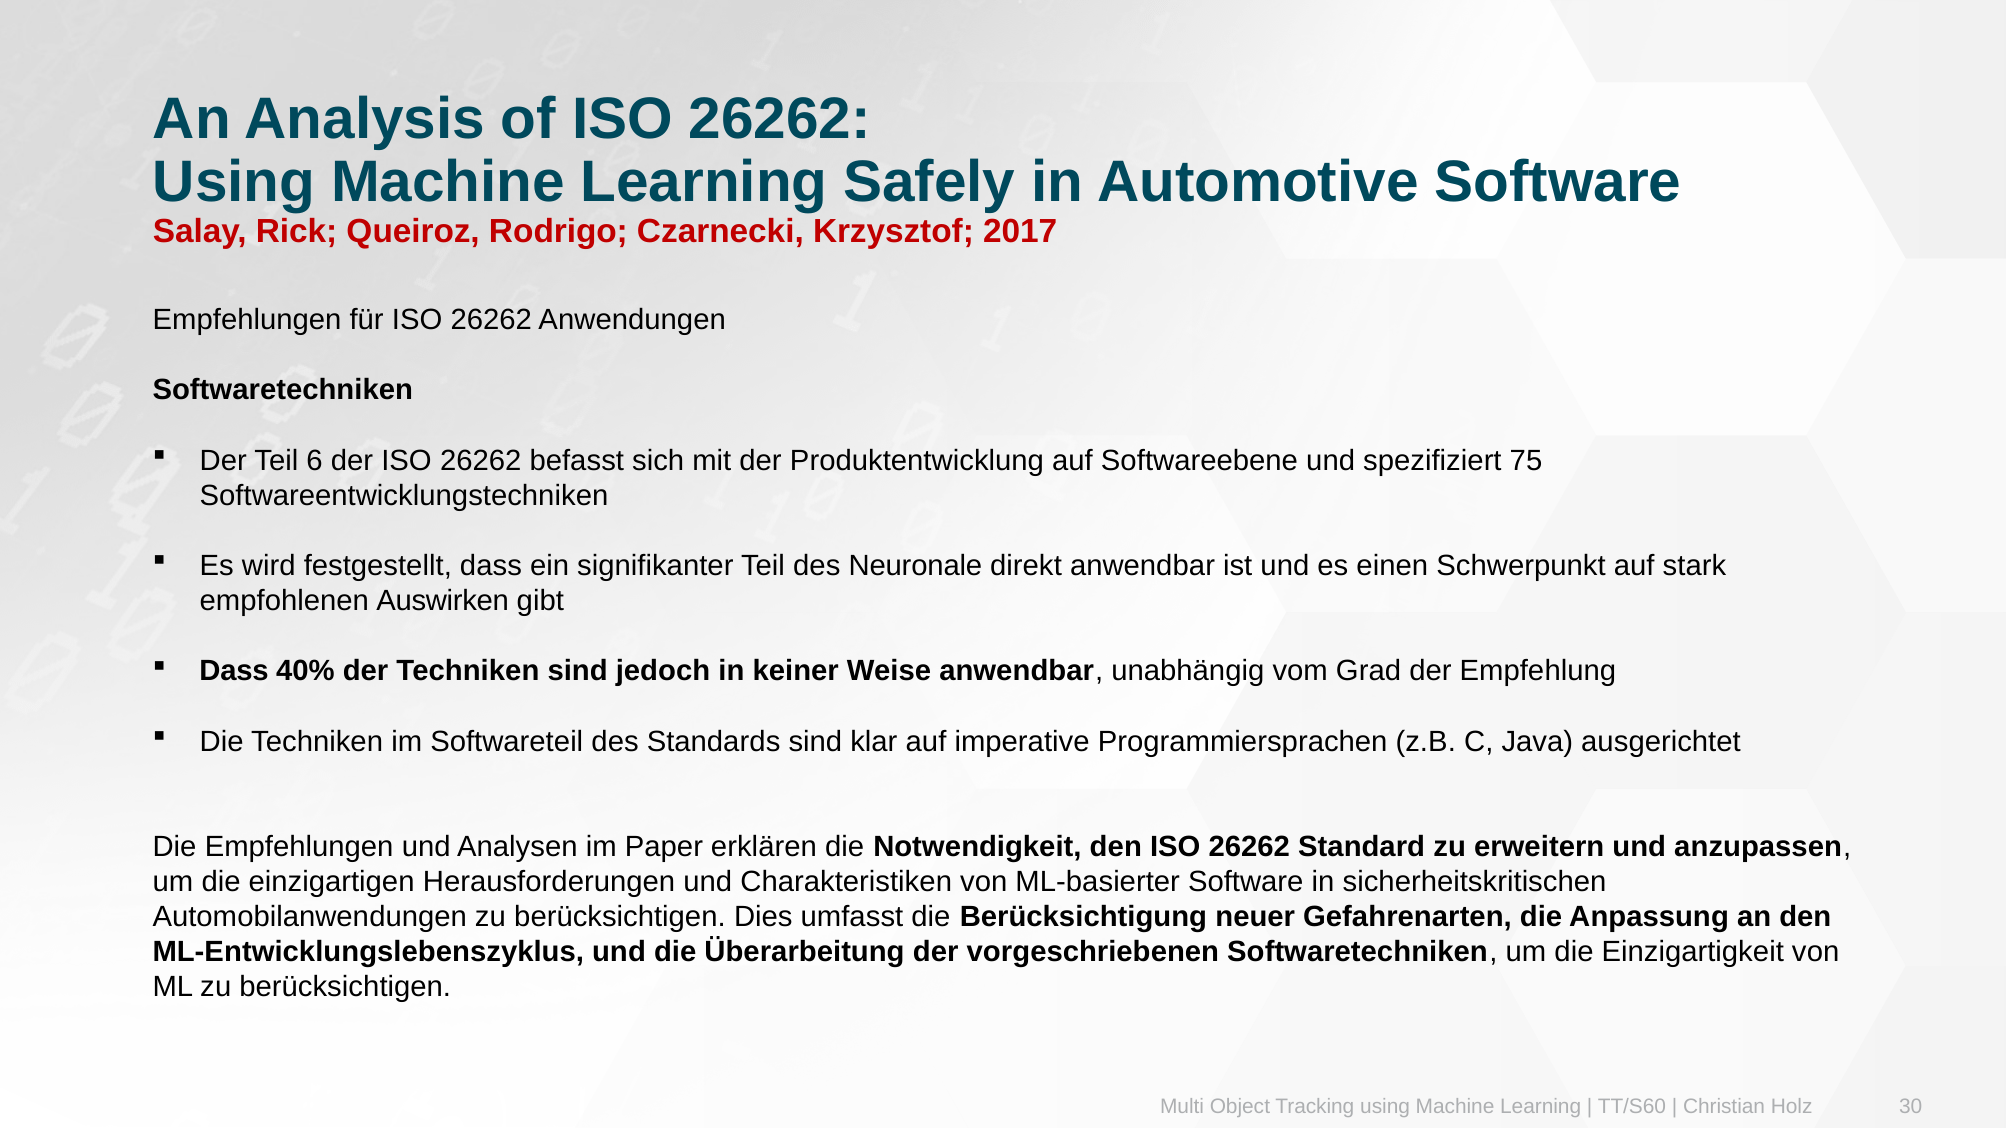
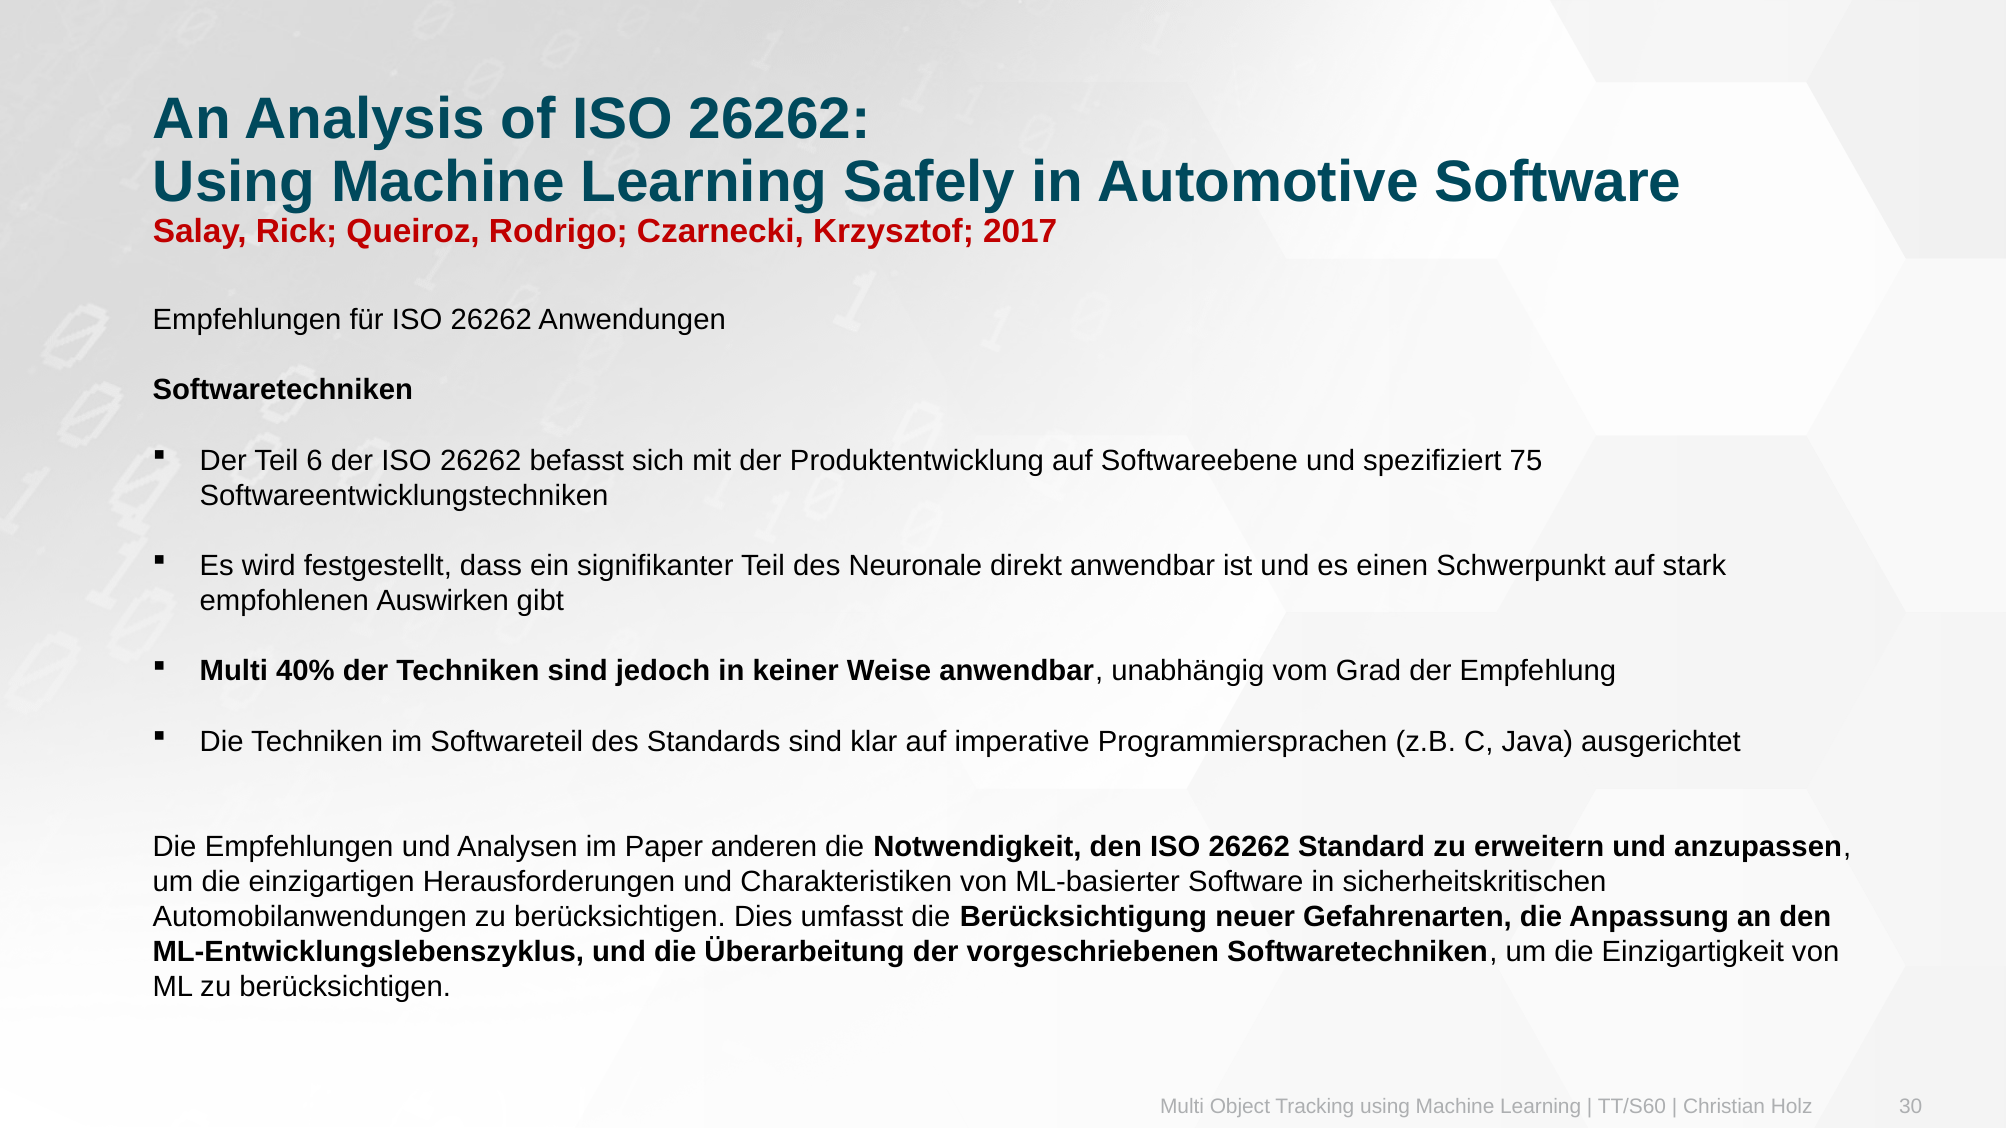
Dass: Dass -> Multi (234, 671)
erklären: erklären -> anderen (764, 847)
